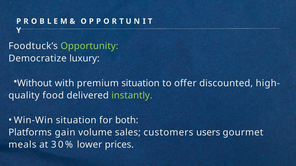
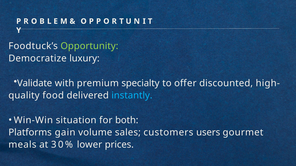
Without: Without -> Validate (35, 83)
premium situation: situation -> specialty (140, 83)
instantly colour: light green -> light blue (132, 96)
